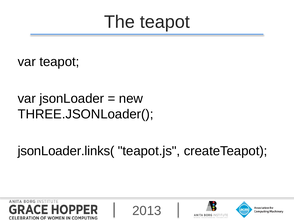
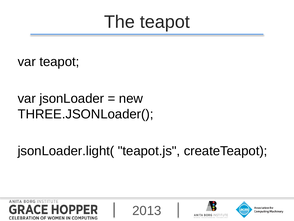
jsonLoader.links(: jsonLoader.links( -> jsonLoader.light( (66, 151)
